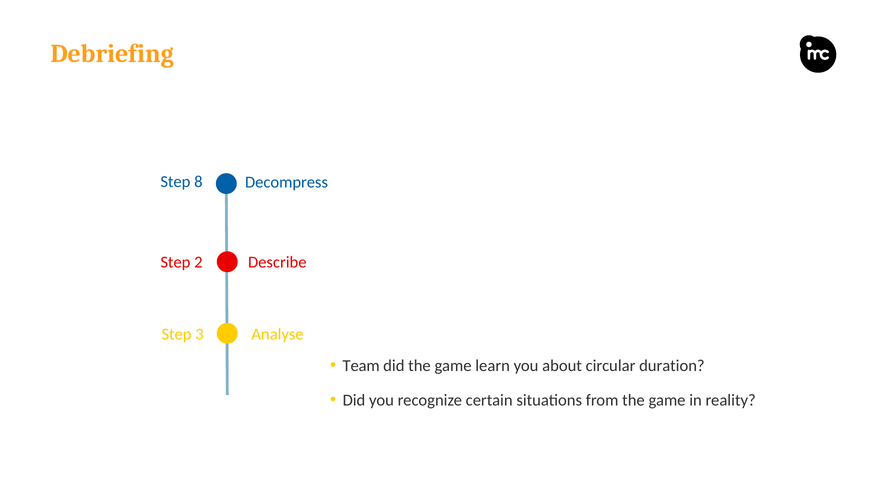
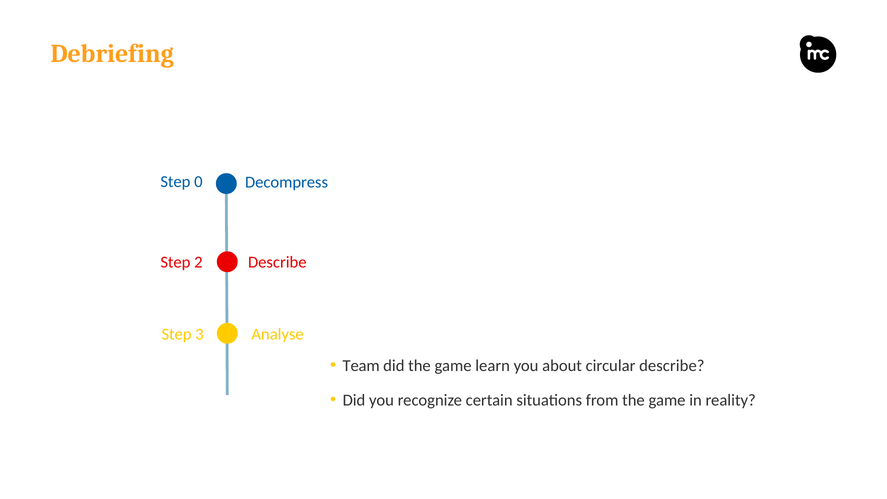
8: 8 -> 0 (198, 182)
circular duration: duration -> describe (672, 366)
